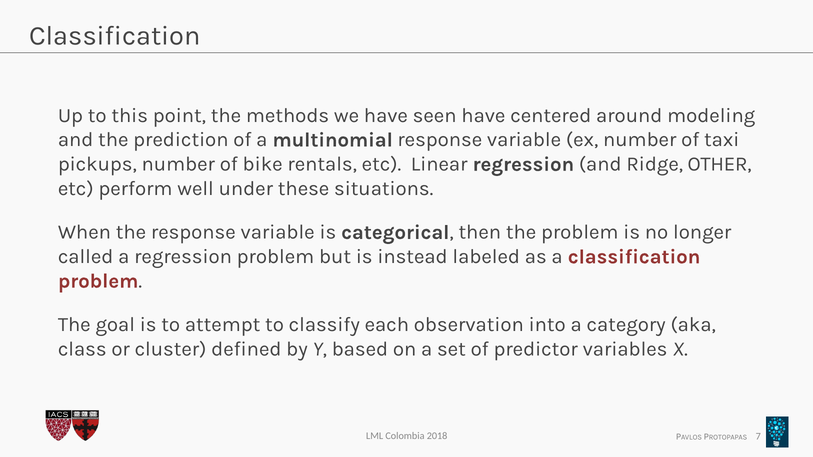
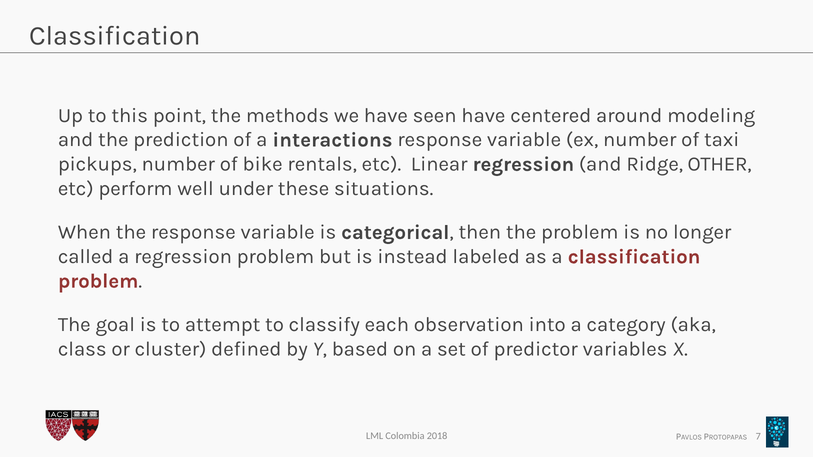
multinomial: multinomial -> interactions (332, 140)
